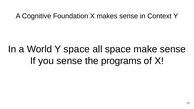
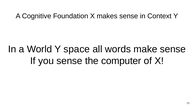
all space: space -> words (118, 49)
programs: programs -> computer (121, 61)
